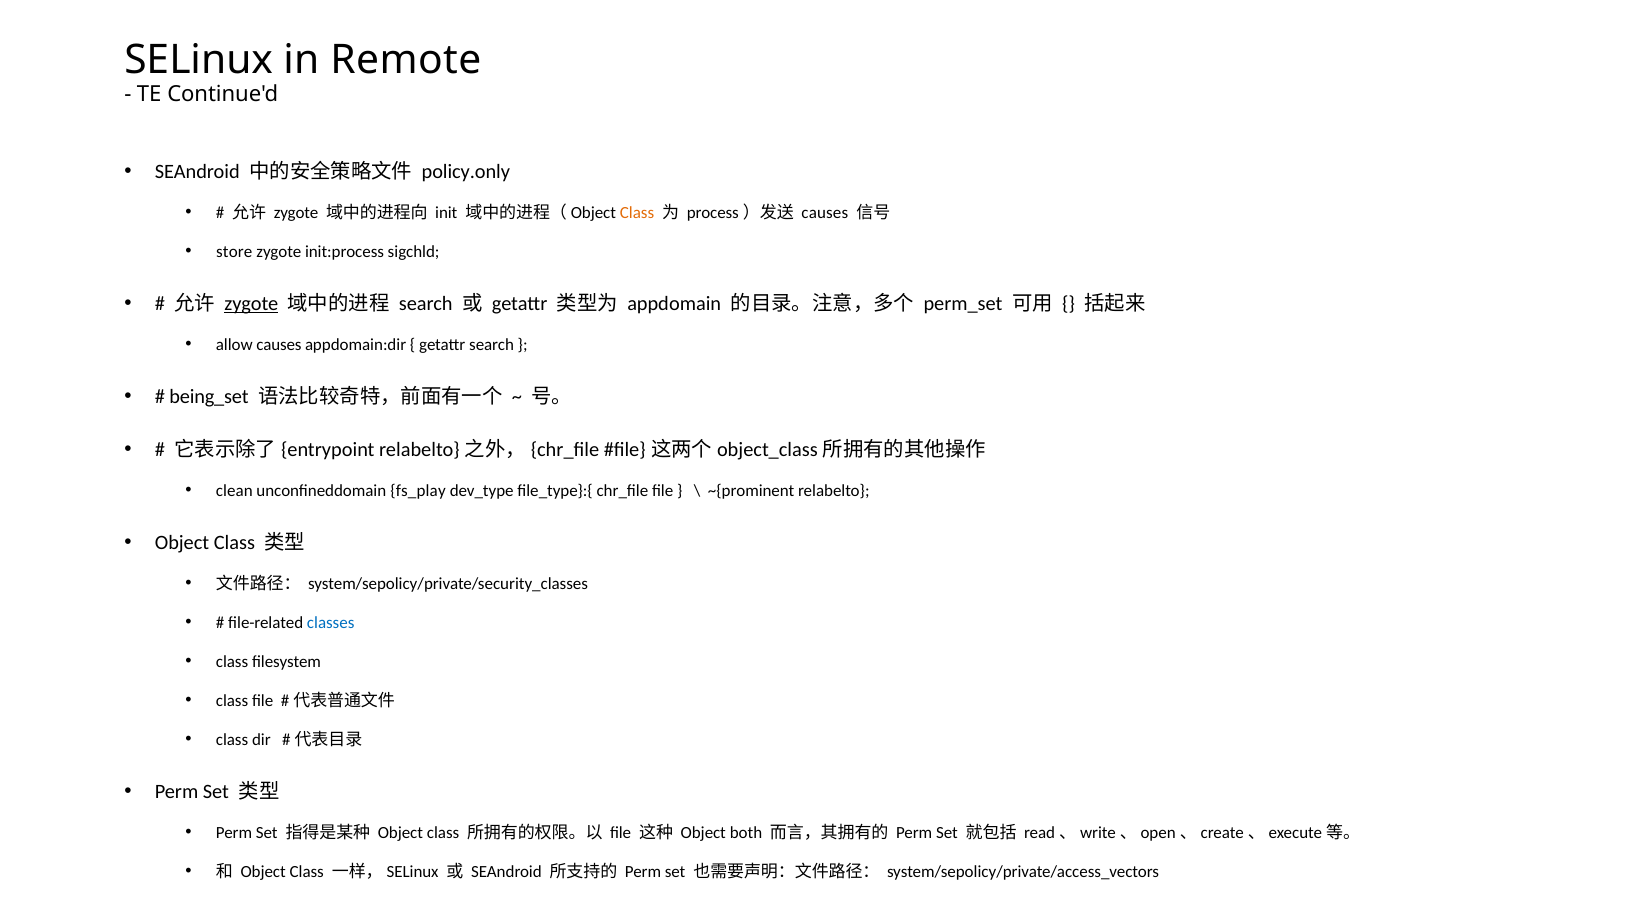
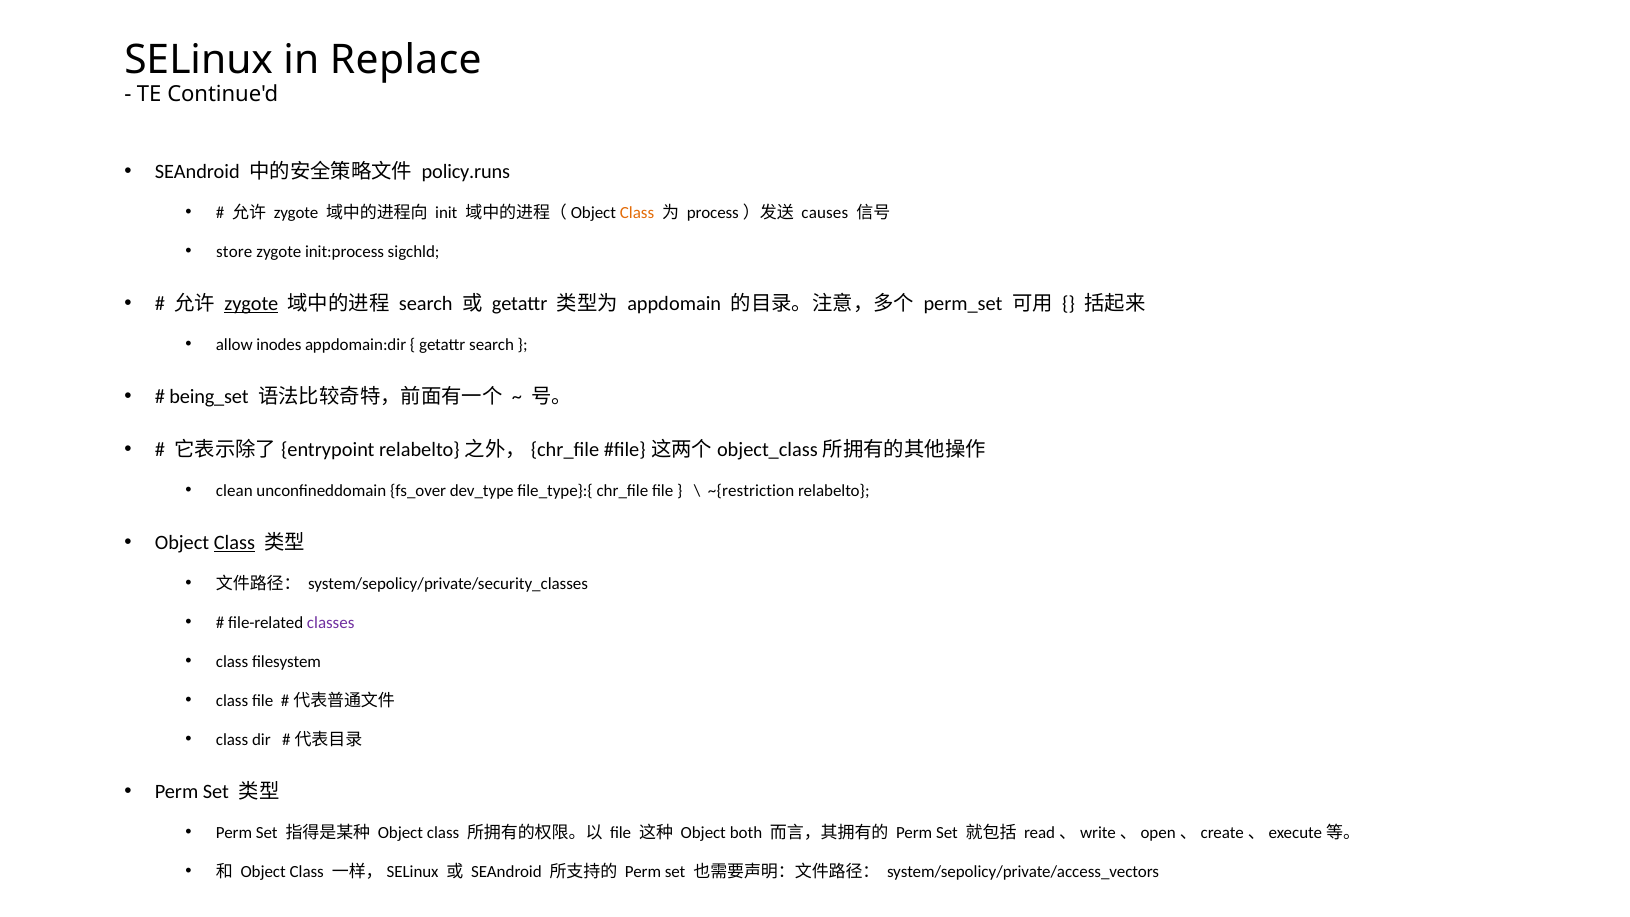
Remote: Remote -> Replace (406, 60)
policy.only: policy.only -> policy.runs (466, 172)
allow causes: causes -> inodes (279, 344)
fs_play: fs_play -> fs_over (418, 491)
~{prominent: ~{prominent -> ~{restriction (751, 491)
Class underline: none -> present (234, 543)
classes colour: blue -> purple (331, 623)
